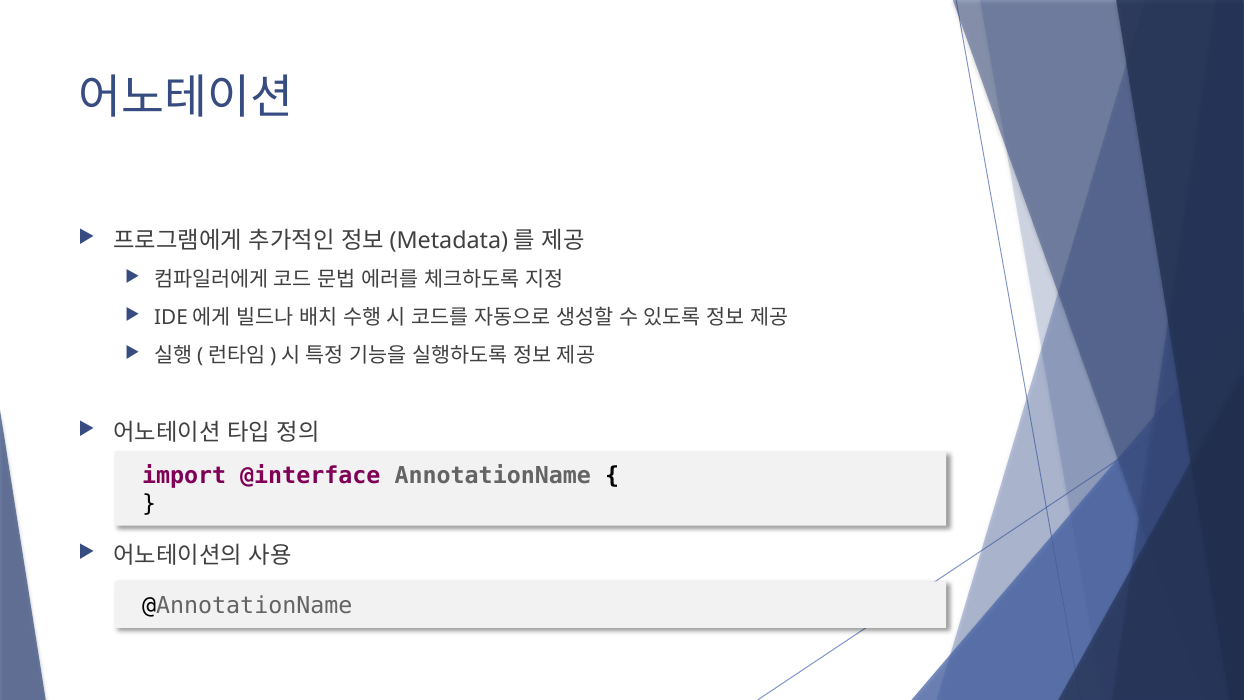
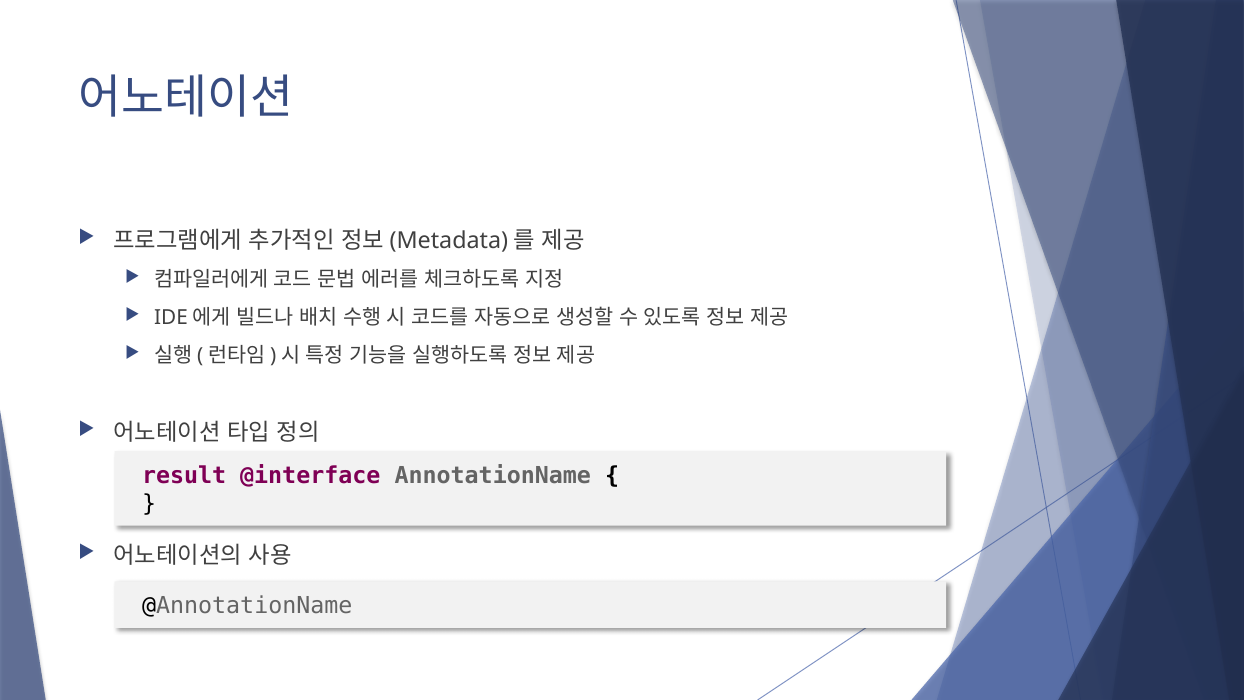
import: import -> result (184, 476)
